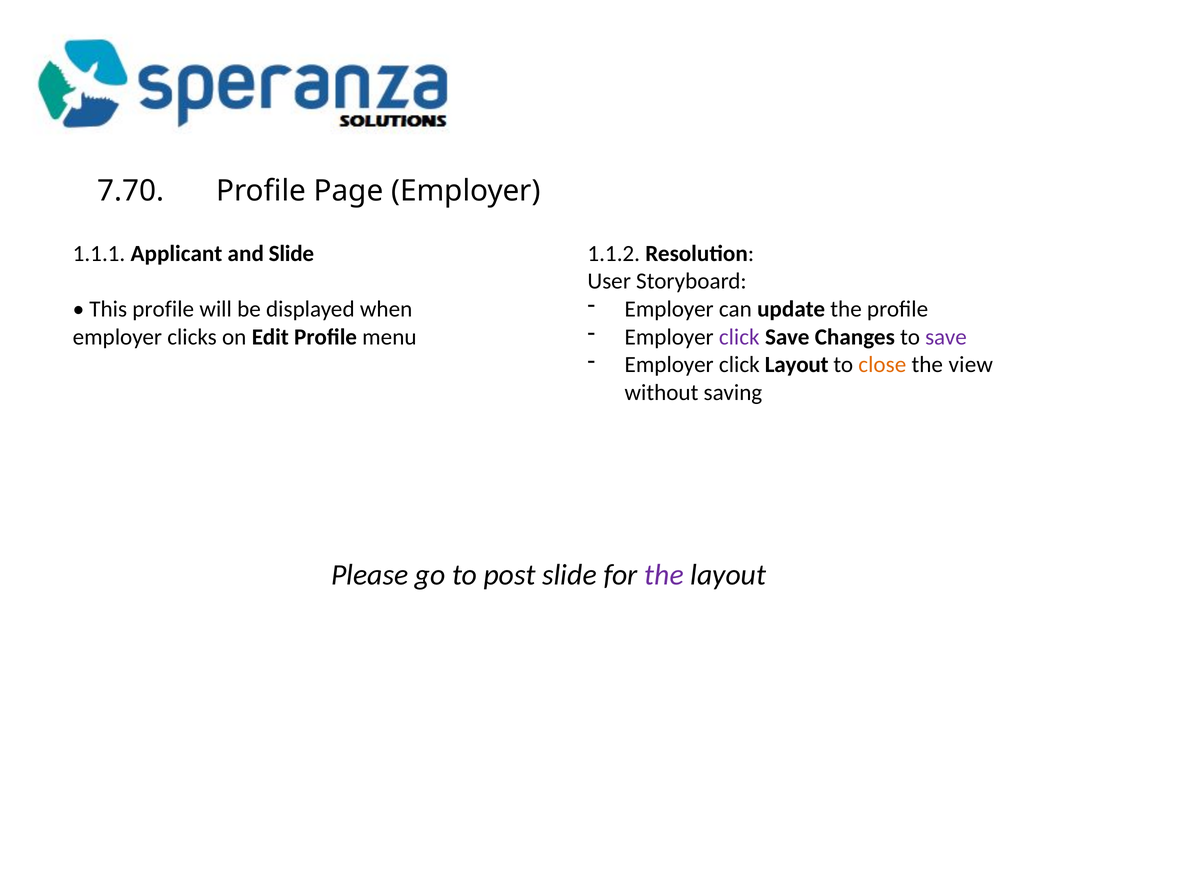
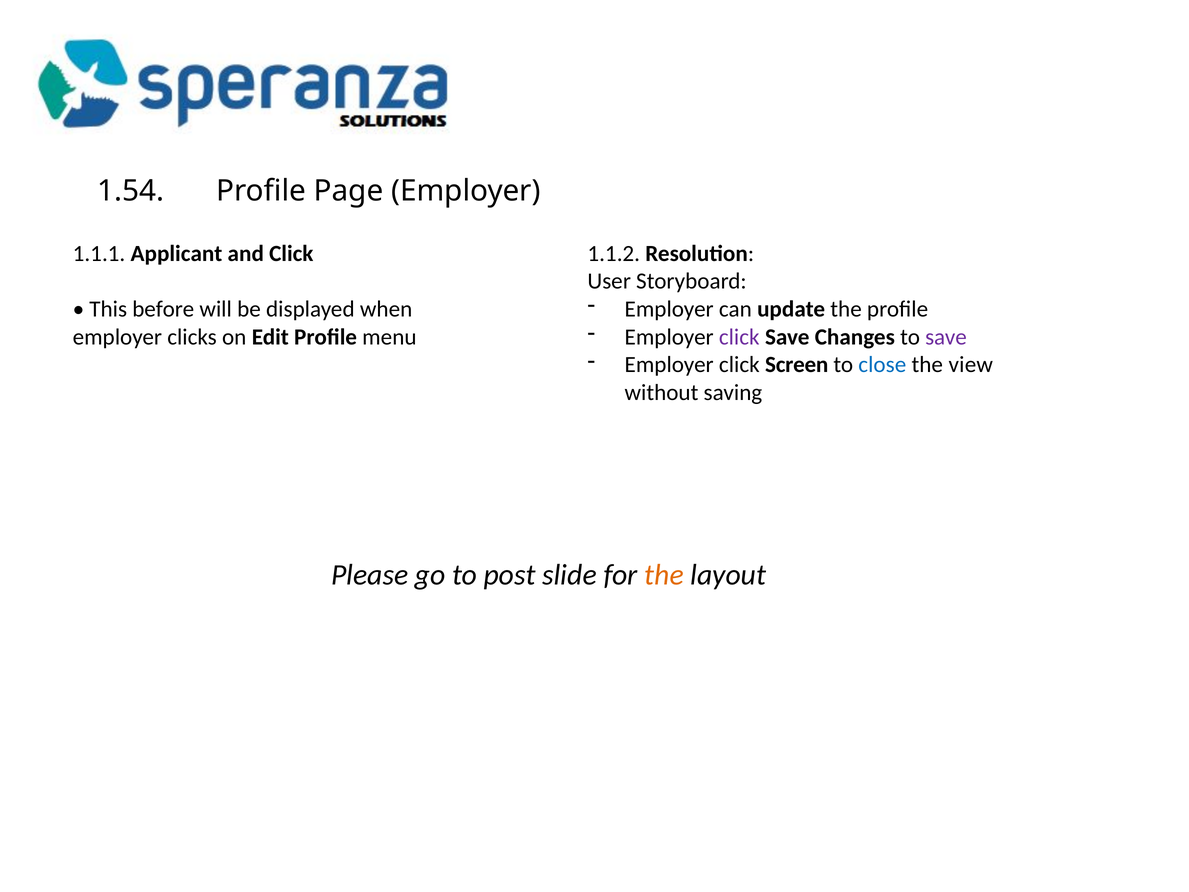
7.70: 7.70 -> 1.54 (131, 191)
and Slide: Slide -> Click (291, 254)
This profile: profile -> before (163, 309)
click Layout: Layout -> Screen (797, 365)
close colour: orange -> blue (882, 365)
the colour: purple -> orange (664, 575)
